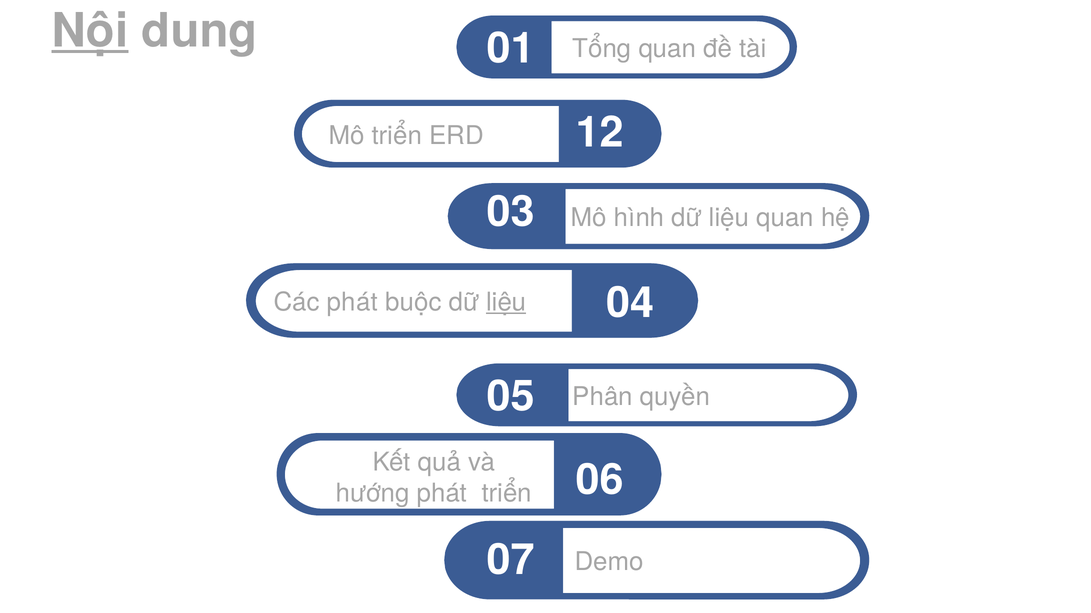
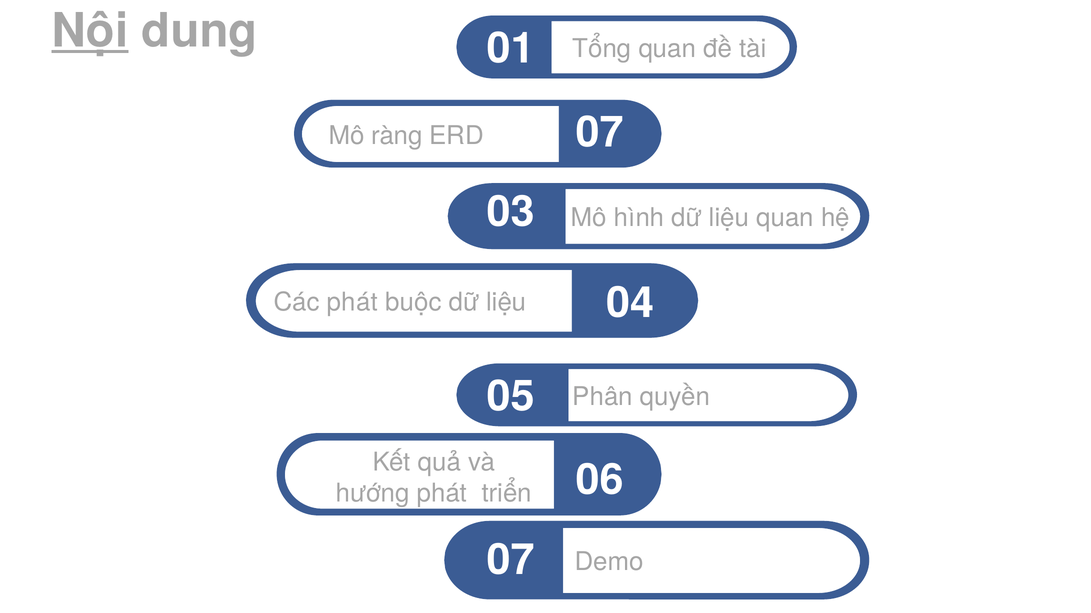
Mô triển: triển -> ràng (397, 136)
ERD 12: 12 -> 07 (600, 133)
liệu underline: present -> none (506, 303)
